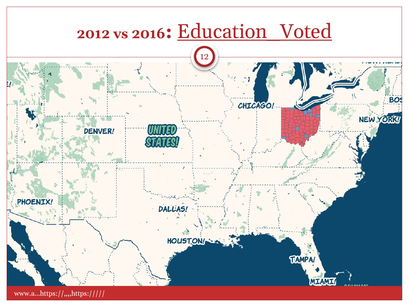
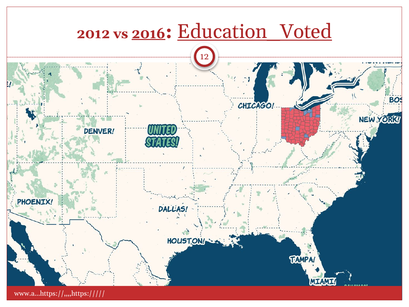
2016 underline: none -> present (148, 34)
